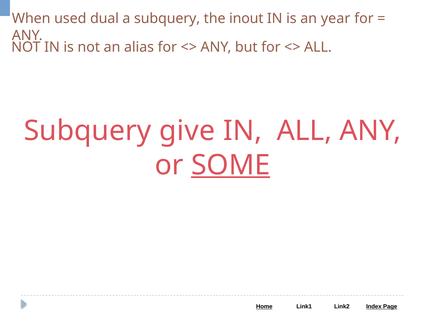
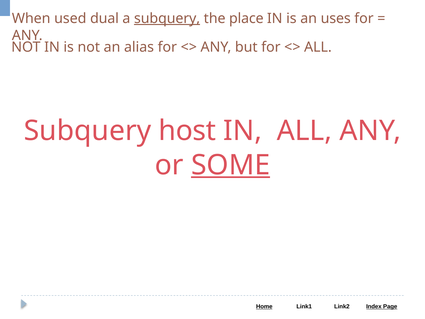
subquery underline: none -> present (167, 18)
inout: inout -> place (246, 18)
year: year -> uses (336, 18)
give: give -> host (187, 131)
